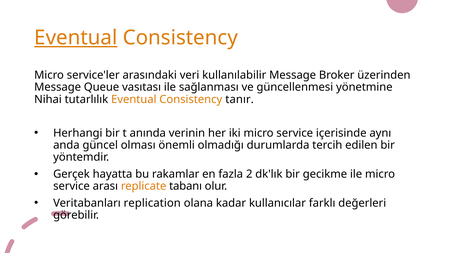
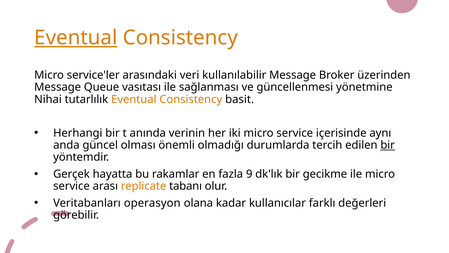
tanır: tanır -> basit (240, 99)
bir underline: none -> present (388, 145)
2: 2 -> 9 (249, 174)
replication: replication -> operasyon (152, 203)
